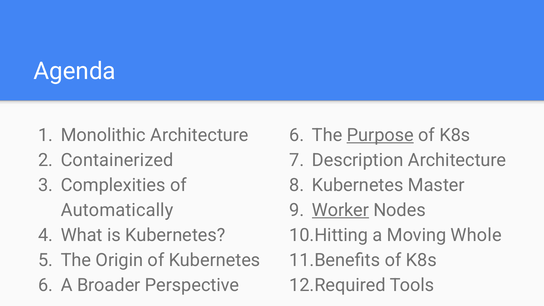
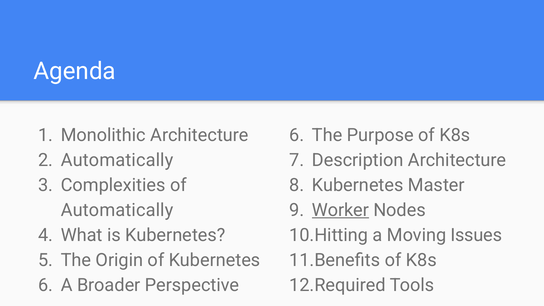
Purpose underline: present -> none (380, 135)
Containerized: Containerized -> Automatically (117, 160)
Whole: Whole -> Issues (476, 235)
